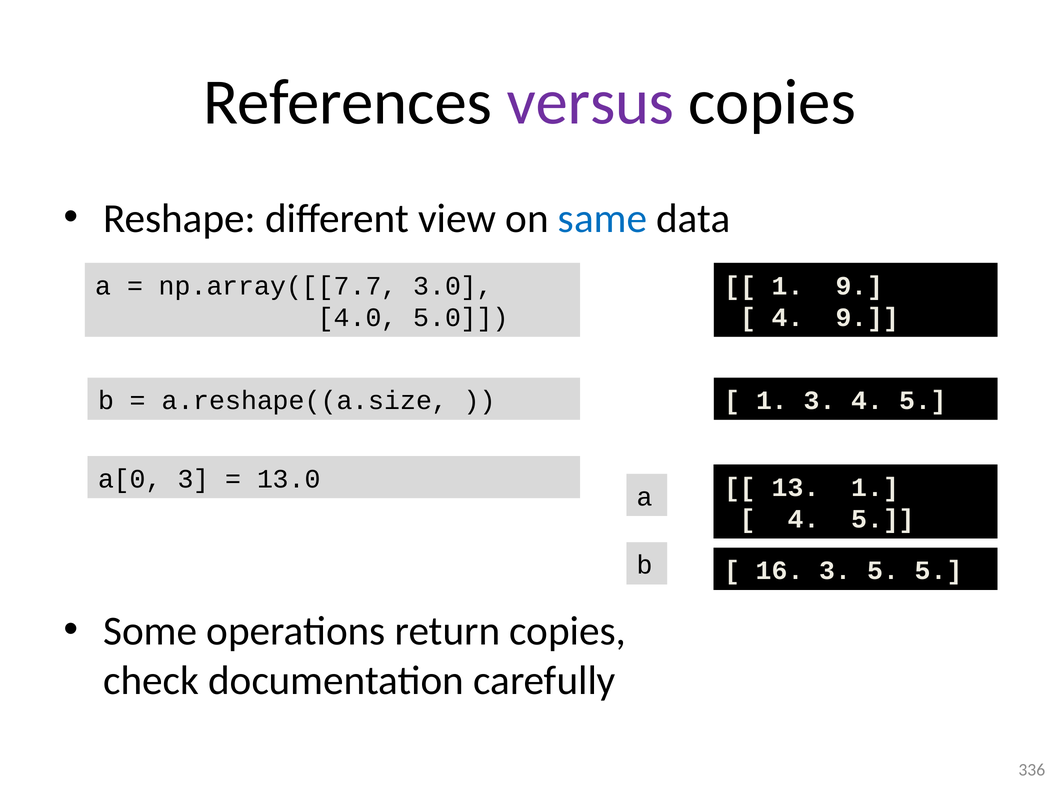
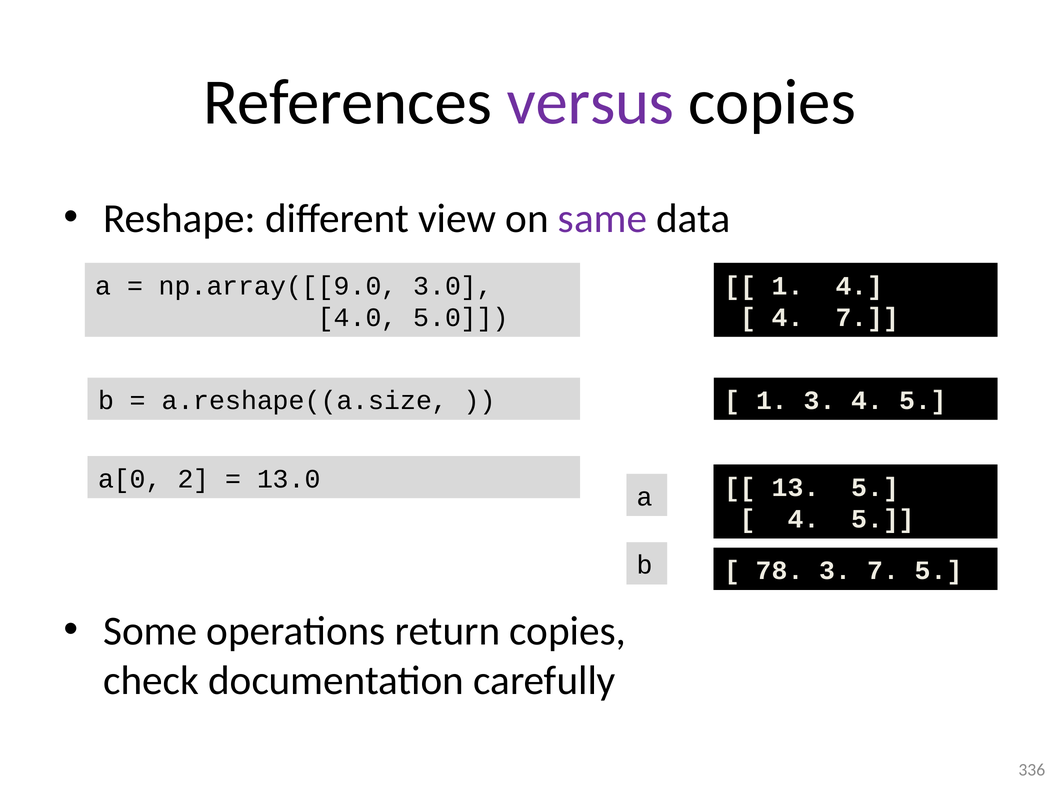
same colour: blue -> purple (603, 218)
np.array([[7.7: np.array([[7.7 -> np.array([[9.0 (278, 286)
1 9: 9 -> 4 (859, 286)
4 9: 9 -> 7 (867, 318)
a[0 3: 3 -> 2 (193, 479)
13 1: 1 -> 5 (875, 487)
16: 16 -> 78 (780, 571)
3 5: 5 -> 7 (883, 571)
